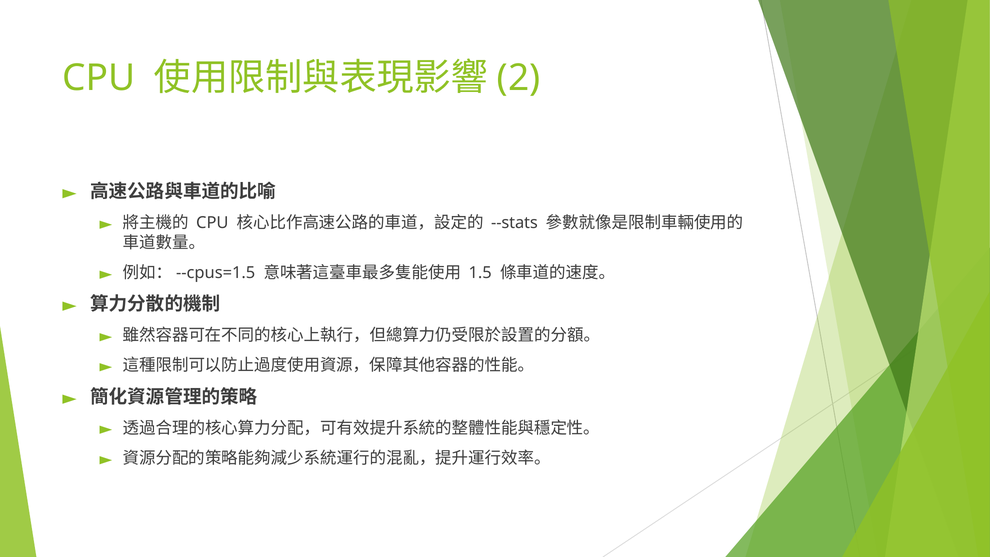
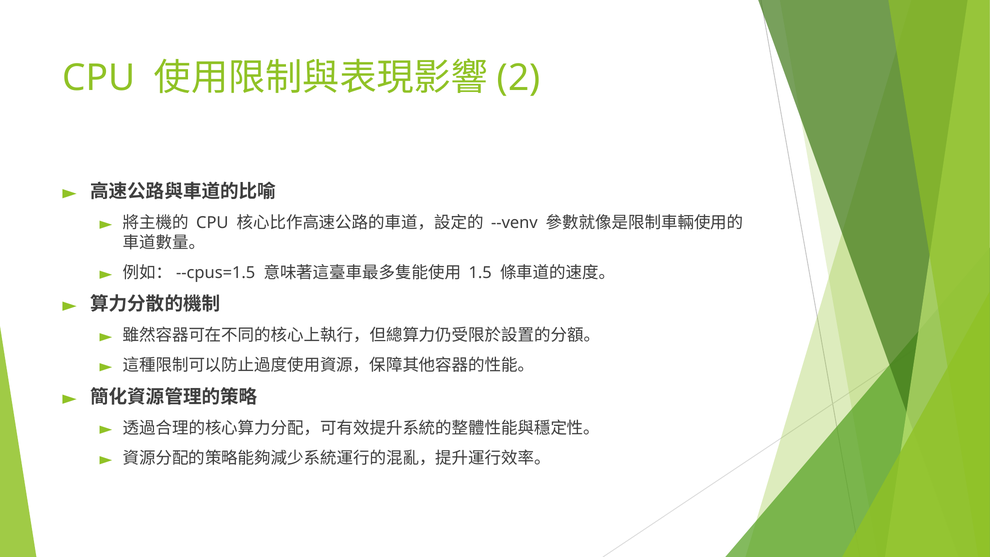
--stats: --stats -> --venv (514, 223)
